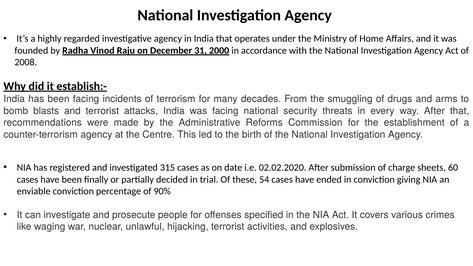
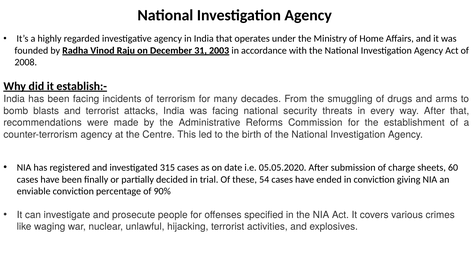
2000: 2000 -> 2003 (219, 51)
02.02.2020: 02.02.2020 -> 05.05.2020 (283, 168)
